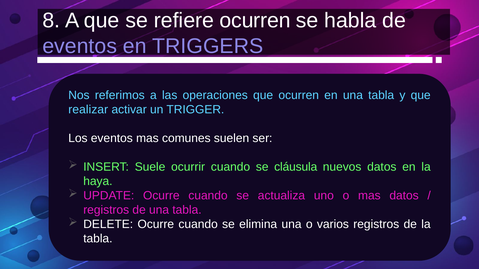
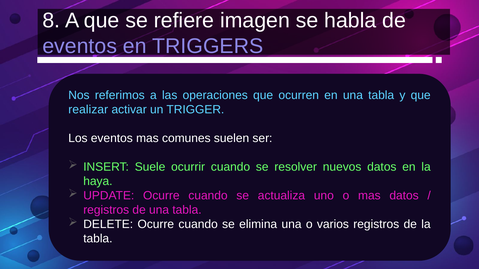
refiere ocurren: ocurren -> imagen (255, 21)
cláusula: cláusula -> resolver (296, 167)
